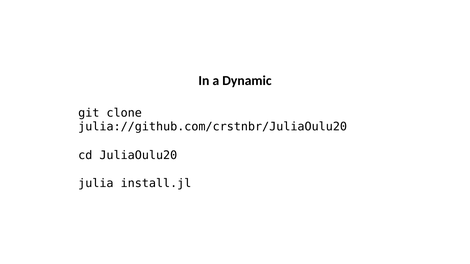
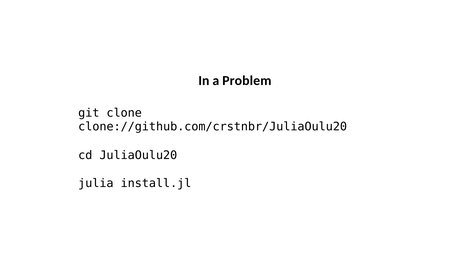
Dynamic: Dynamic -> Problem (247, 81)
julia://github.com/crstnbr/JuliaOulu20: julia://github.com/crstnbr/JuliaOulu20 -> clone://github.com/crstnbr/JuliaOulu20 (213, 127)
